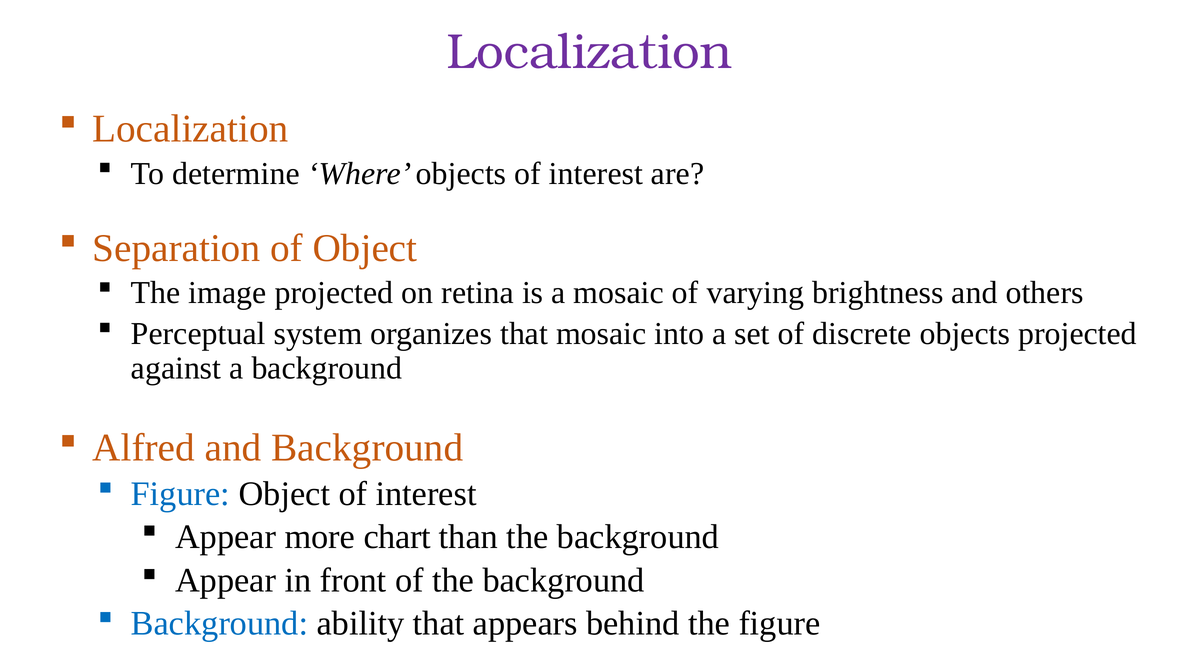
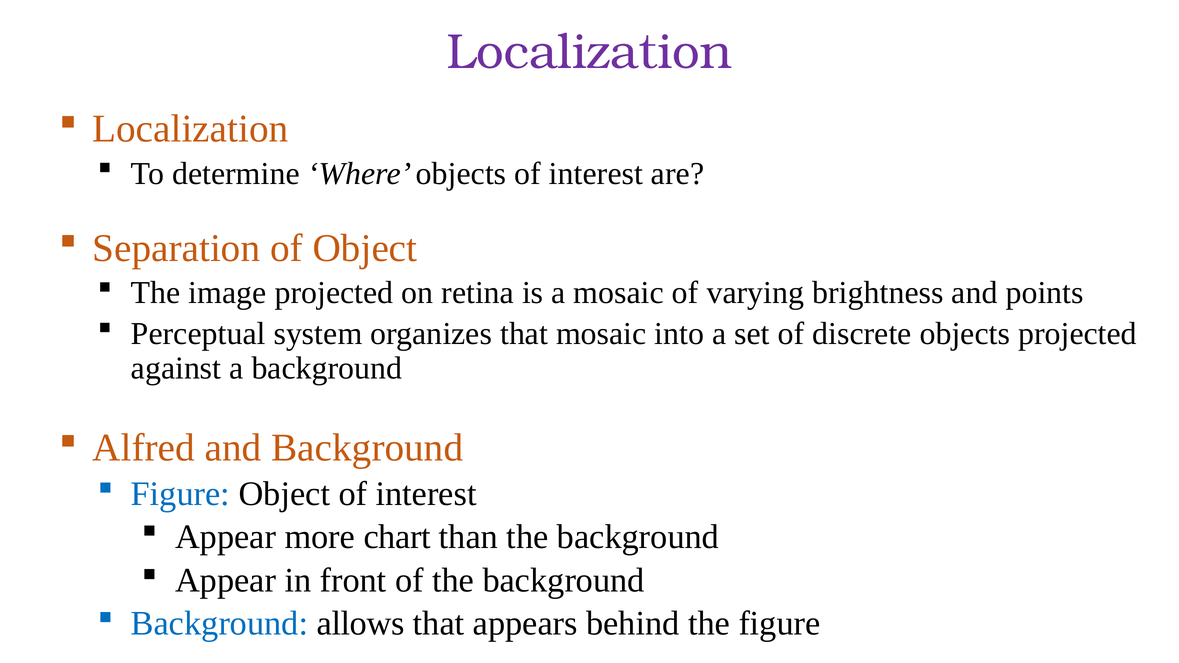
others: others -> points (1045, 293)
ability: ability -> allows (361, 624)
